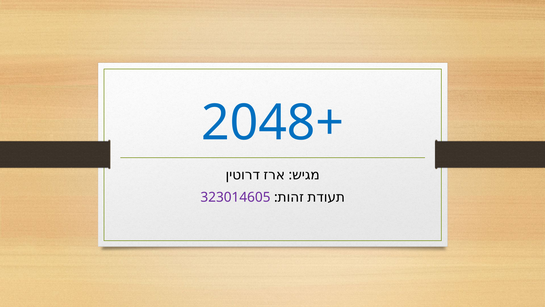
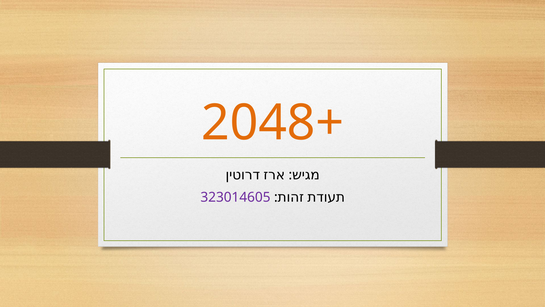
2048+ colour: blue -> orange (273, 123)
